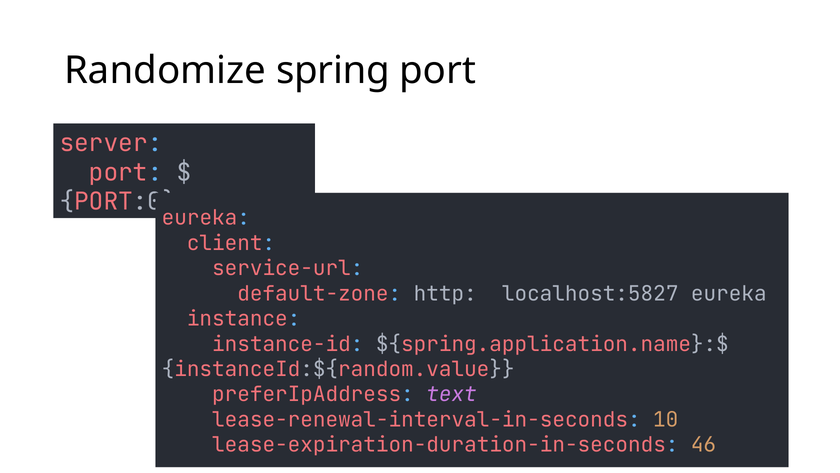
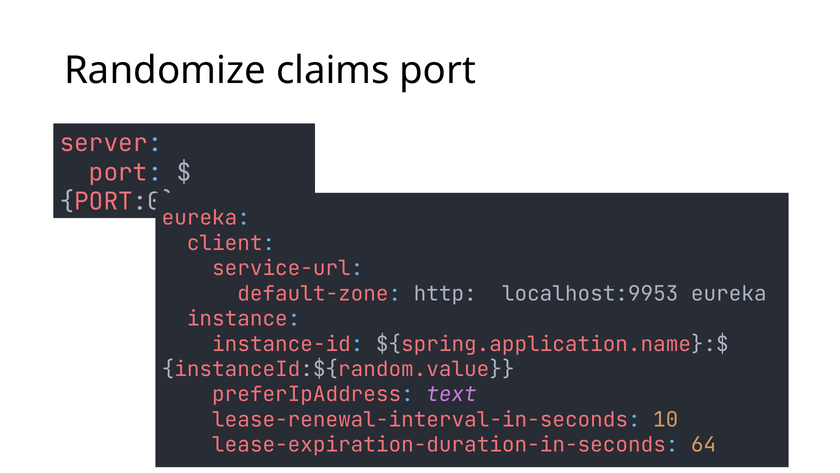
spring: spring -> claims (333, 71)
http://localhost:5827/eureka: http://localhost:5827/eureka -> http://localhost:9953/eureka (590, 293)
46: 46 -> 64 (703, 445)
